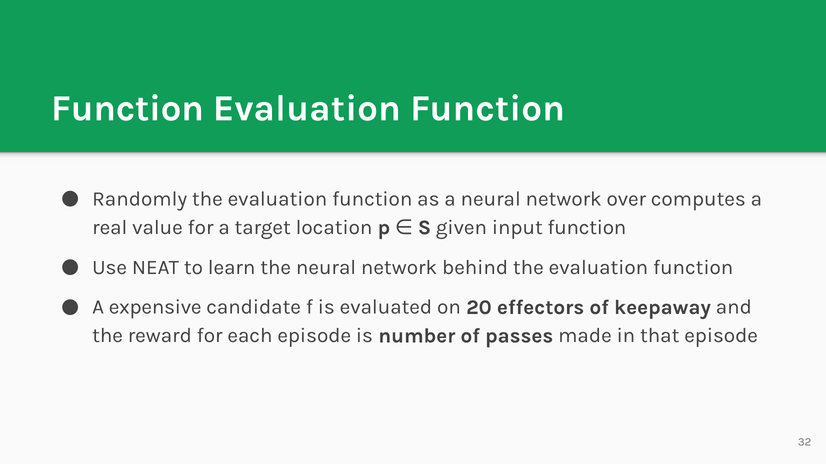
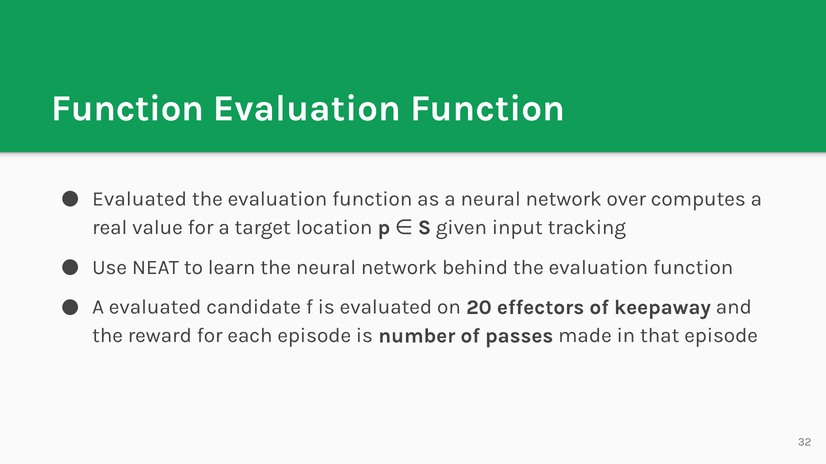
Randomly: Randomly -> Evaluated (140, 199)
input function: function -> tracking (587, 228)
A expensive: expensive -> evaluated (155, 308)
